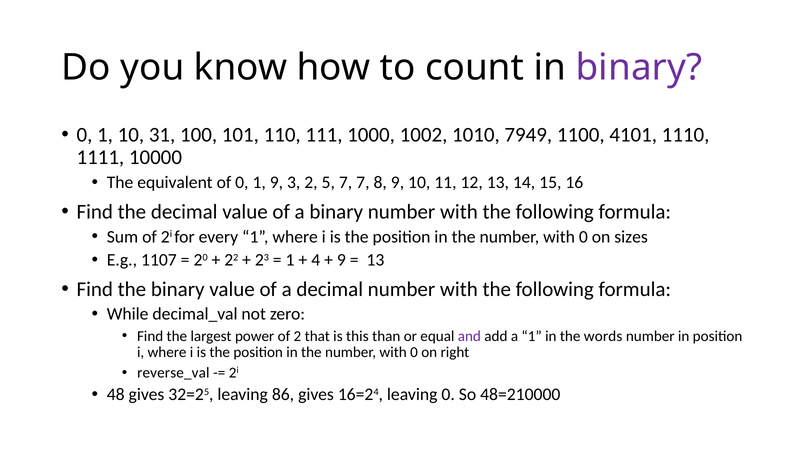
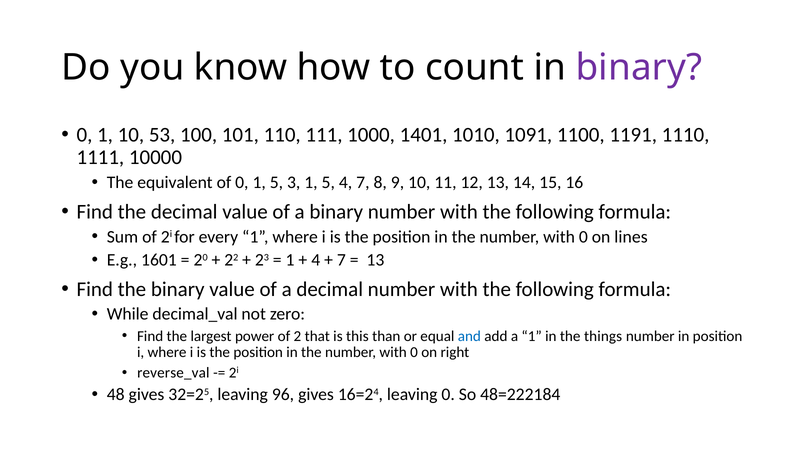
31: 31 -> 53 (162, 135)
1002: 1002 -> 1401 (424, 135)
7949: 7949 -> 1091 (528, 135)
4101: 4101 -> 1191 (633, 135)
0 1 9: 9 -> 5 (276, 183)
3 2: 2 -> 1 (311, 183)
5 7: 7 -> 4 (346, 183)
sizes: sizes -> lines (631, 237)
1107: 1107 -> 1601 (159, 260)
9: 9 -> 7 (341, 260)
and colour: purple -> blue (469, 336)
words: words -> things (603, 336)
86: 86 -> 96 (283, 395)
48=210000: 48=210000 -> 48=222184 (520, 395)
